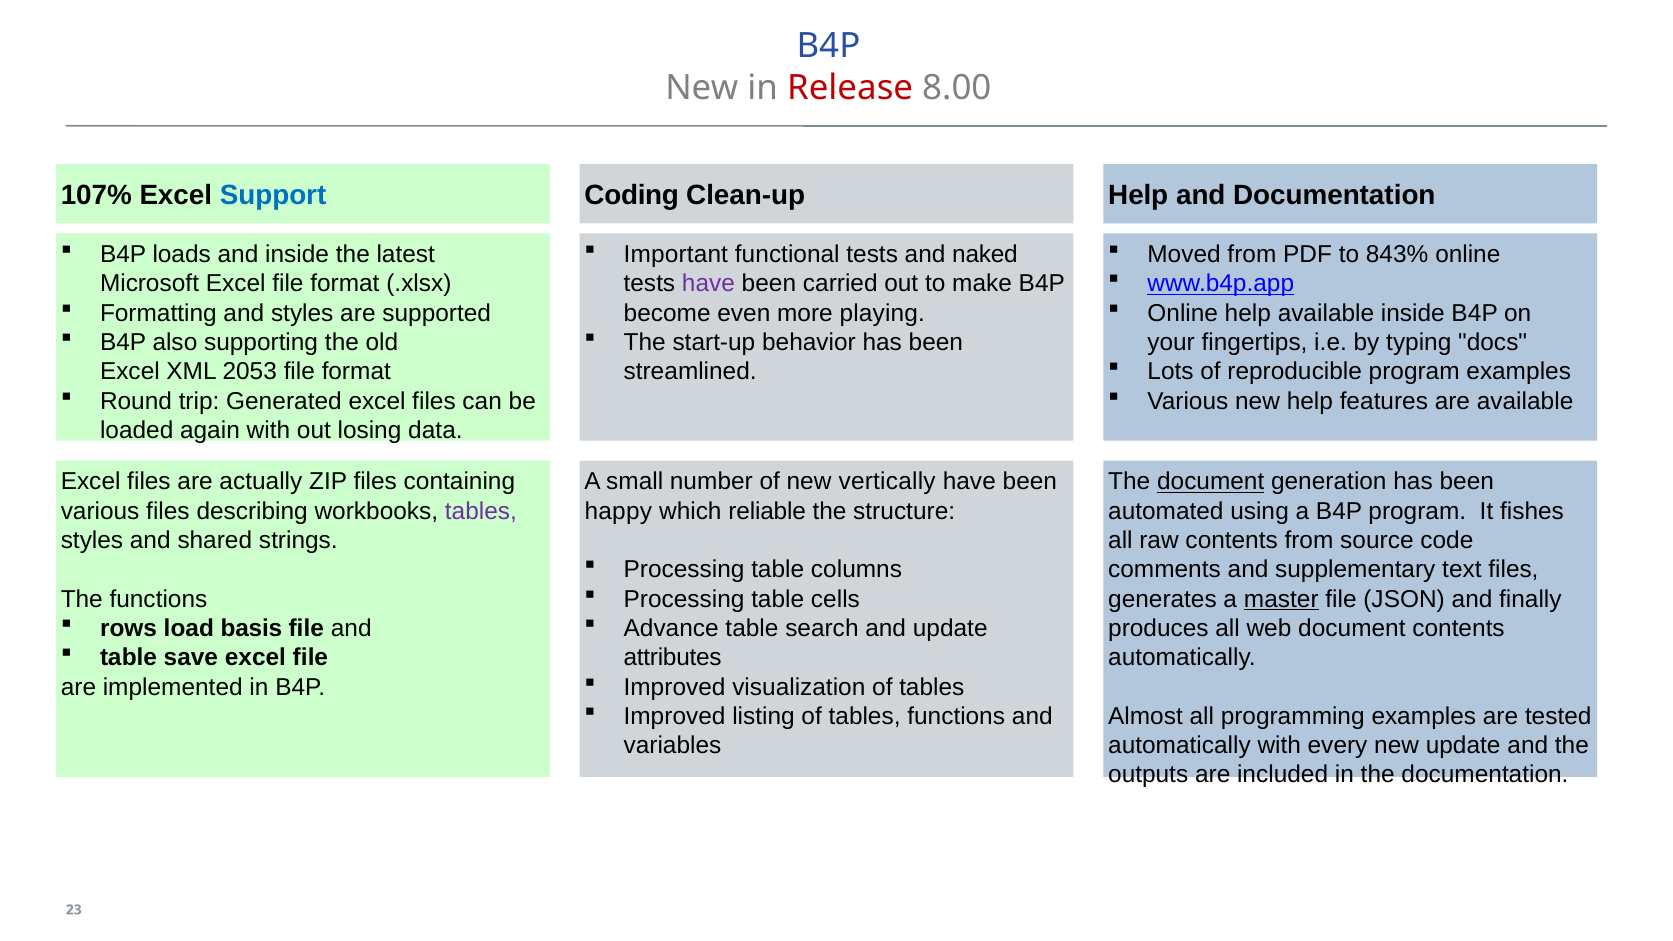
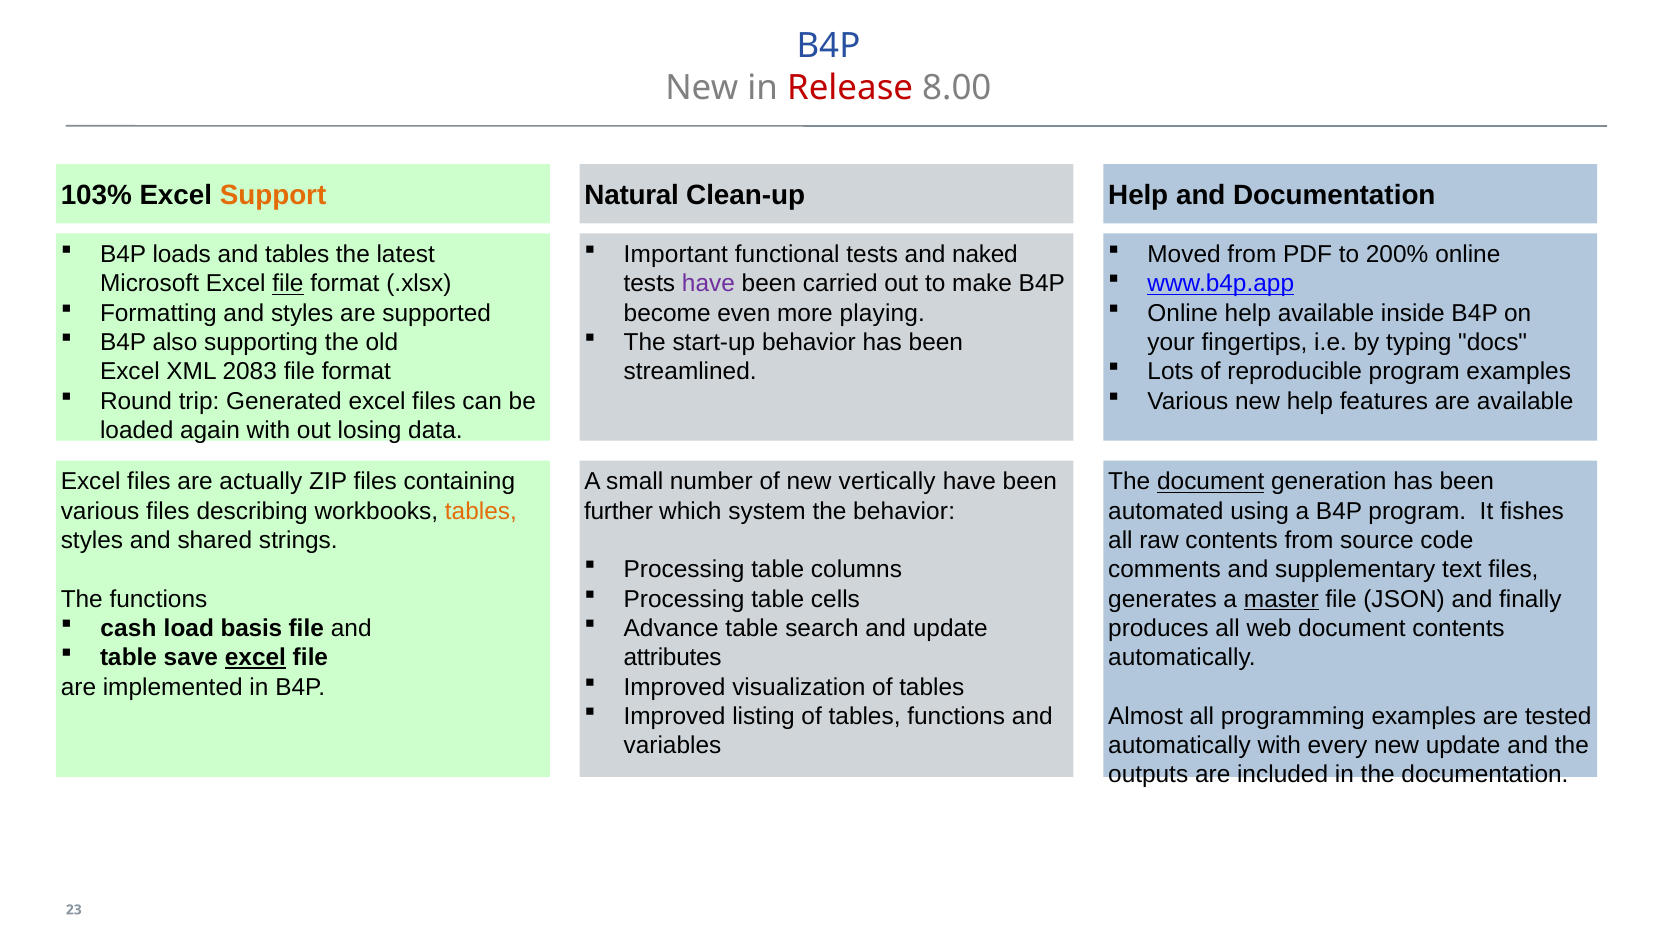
107%: 107% -> 103% (96, 196)
Support colour: blue -> orange (273, 196)
Coding: Coding -> Natural (632, 196)
and inside: inside -> tables (297, 255)
843%: 843% -> 200% (1397, 255)
file underline: none -> present (288, 284)
2053: 2053 -> 2083 (250, 372)
tables colour: purple -> orange (481, 511)
happy: happy -> further (619, 511)
reliable: reliable -> system (767, 511)
the structure: structure -> behavior (904, 511)
rows: rows -> cash (128, 628)
excel underline: none -> present (255, 658)
